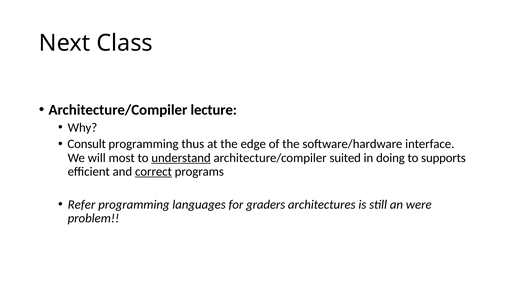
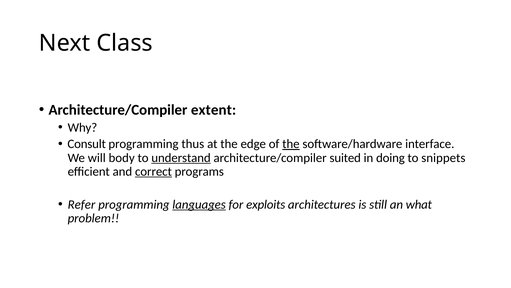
lecture: lecture -> extent (214, 110)
the underline: none -> present (291, 144)
most: most -> body (122, 157)
supports: supports -> snippets (443, 157)
languages underline: none -> present (199, 204)
graders: graders -> exploits (266, 204)
were: were -> what (419, 204)
